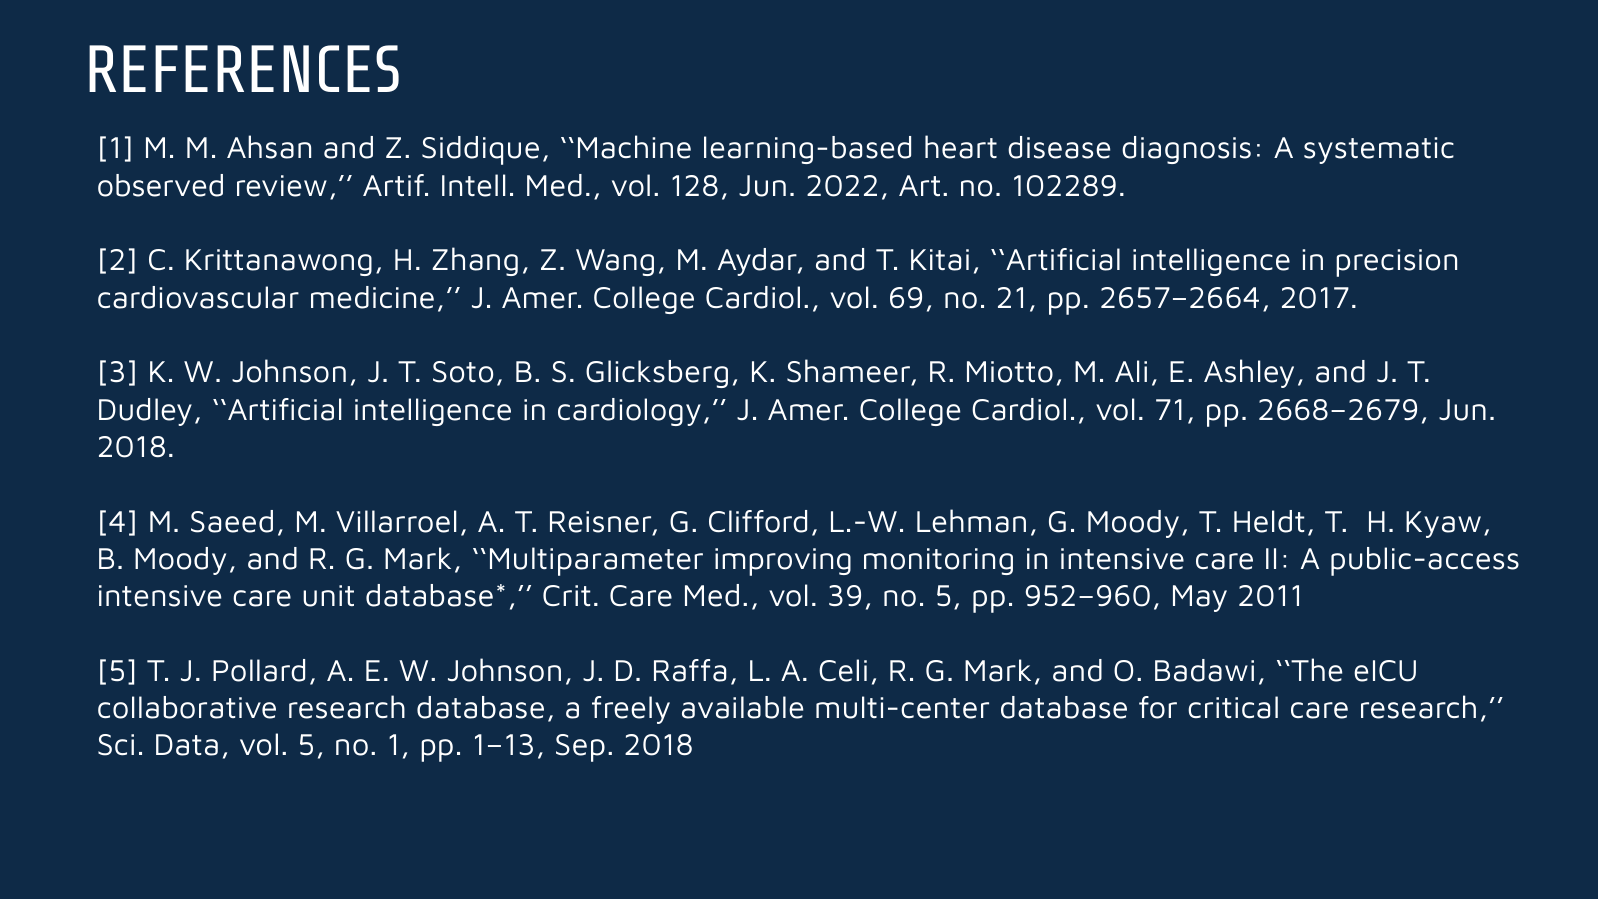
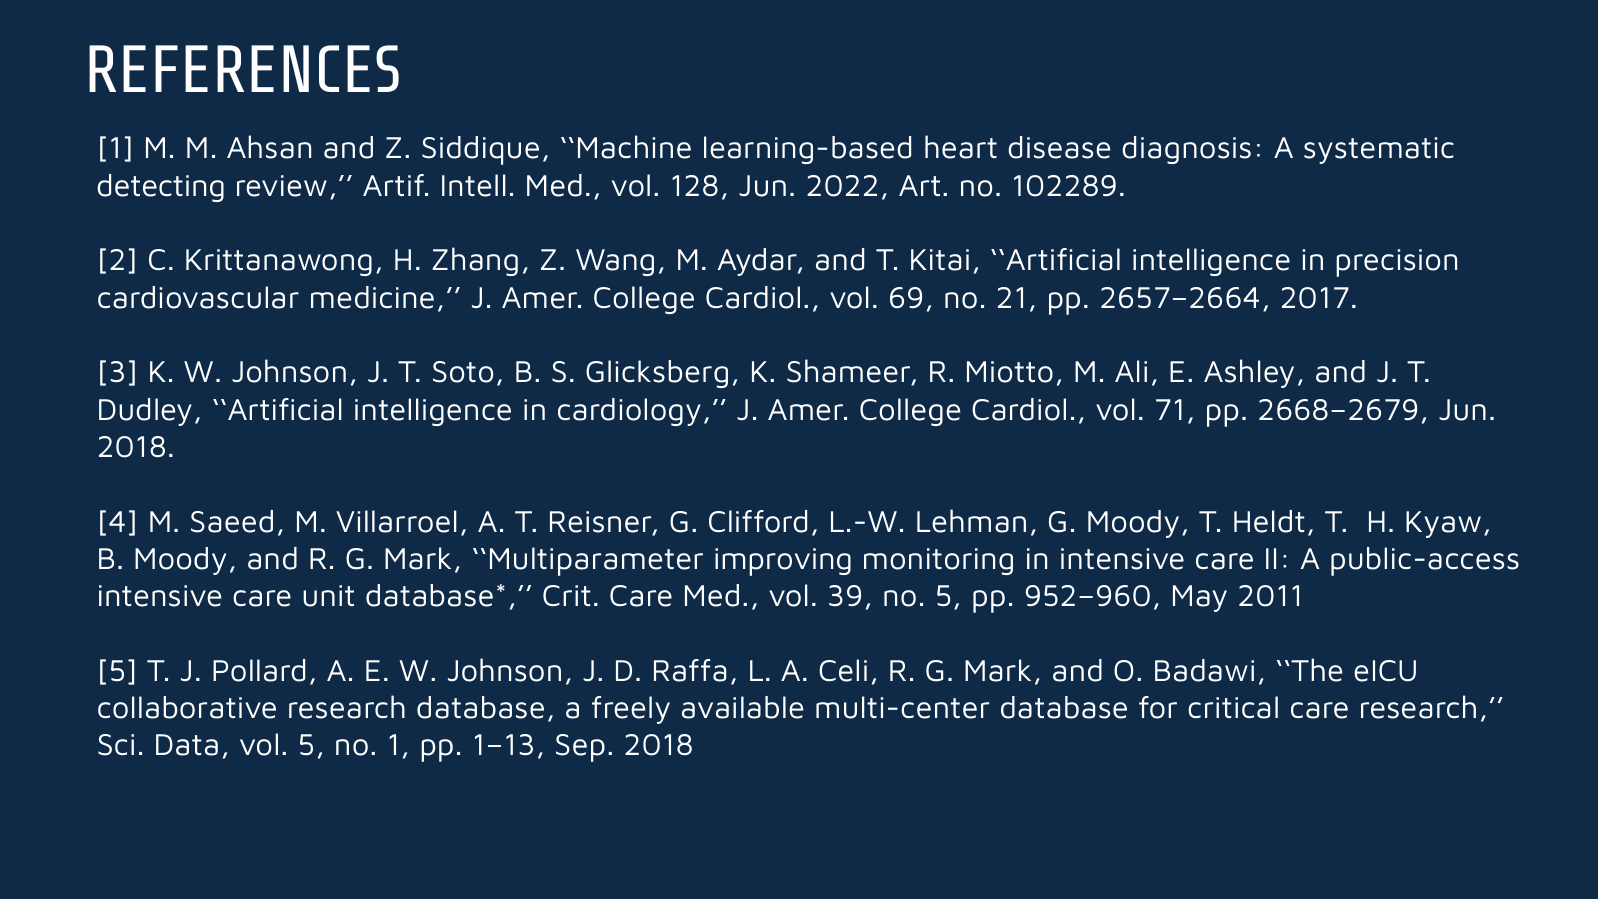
observed: observed -> detecting (161, 186)
